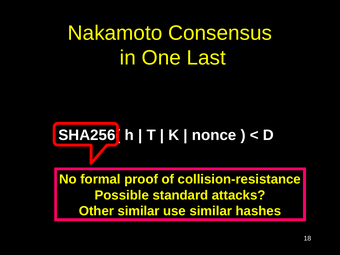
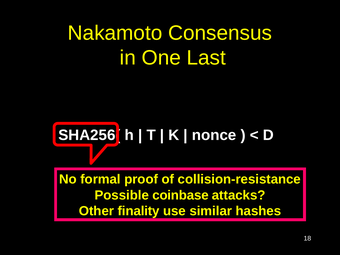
standard: standard -> coinbase (180, 195)
Other similar: similar -> finality (139, 211)
